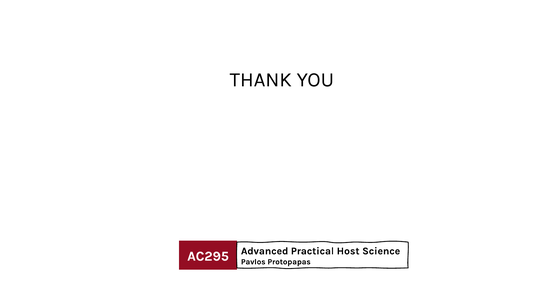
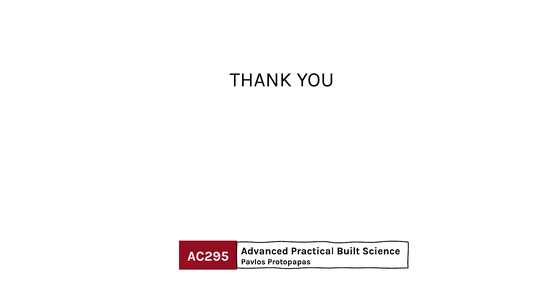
Host: Host -> Built (348, 251)
